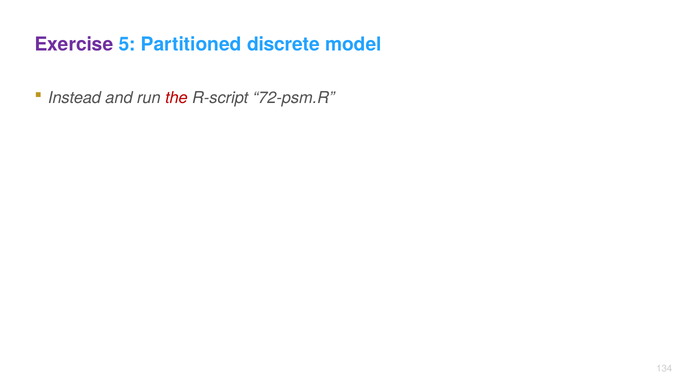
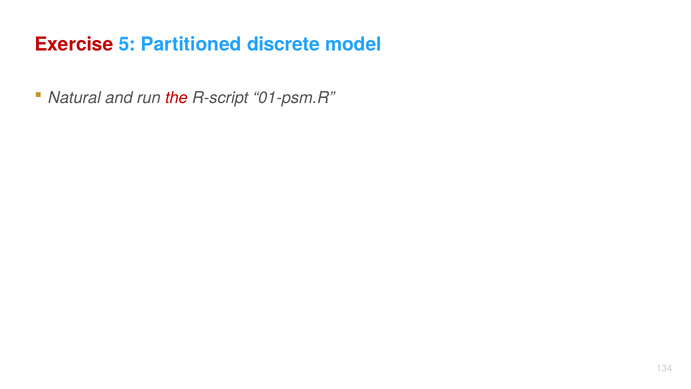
Exercise colour: purple -> red (74, 45)
Instead: Instead -> Natural (74, 98)
72-psm.R: 72-psm.R -> 01-psm.R (294, 98)
